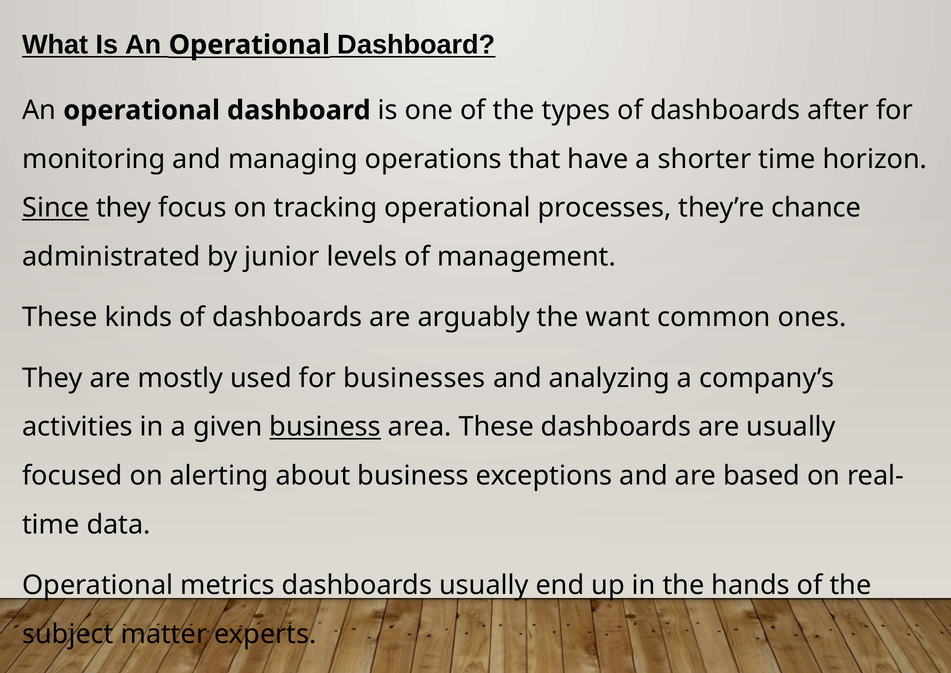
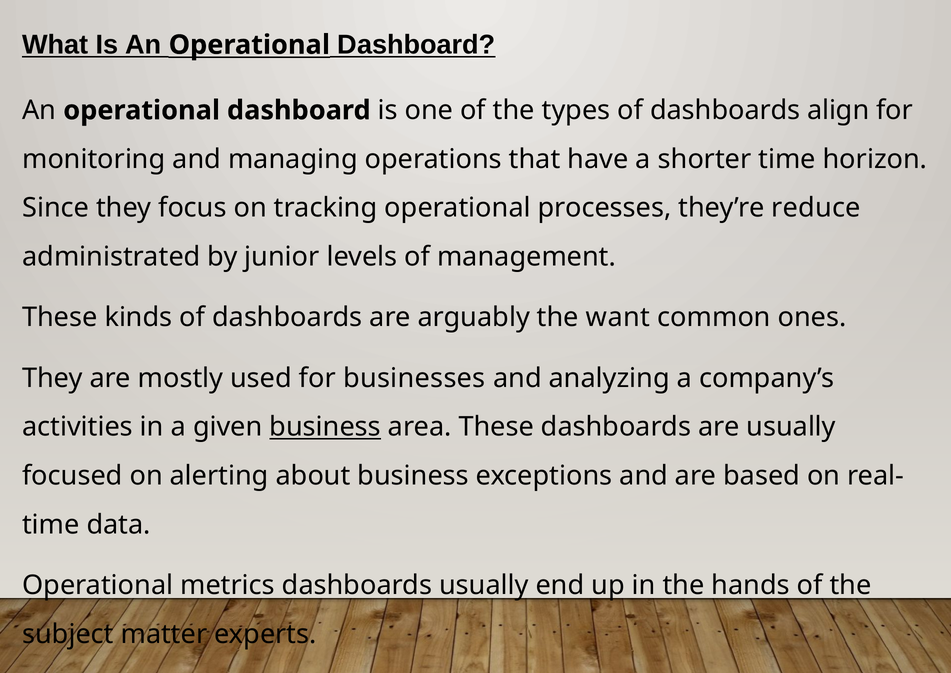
after: after -> align (838, 110)
Since underline: present -> none (56, 208)
chance: chance -> reduce (816, 208)
